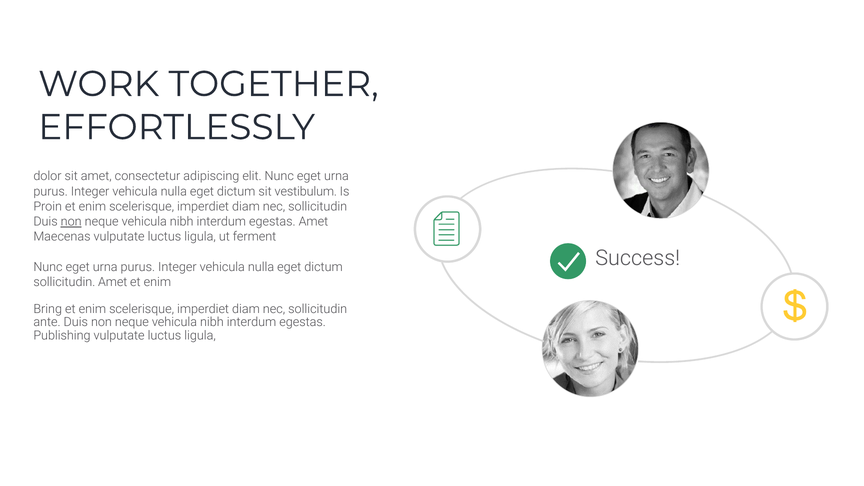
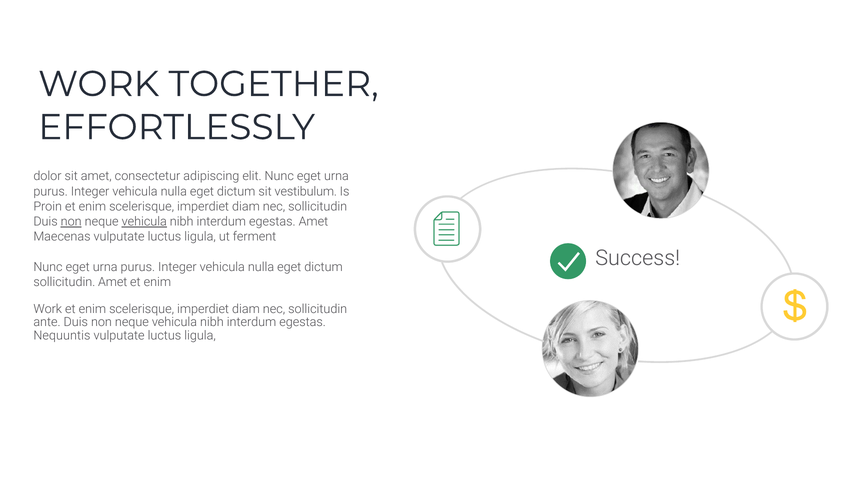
vehicula underline: none -> present (144, 222)
Bring: Bring -> Work (48, 309)
Publishing: Publishing -> Nequuntis (62, 336)
